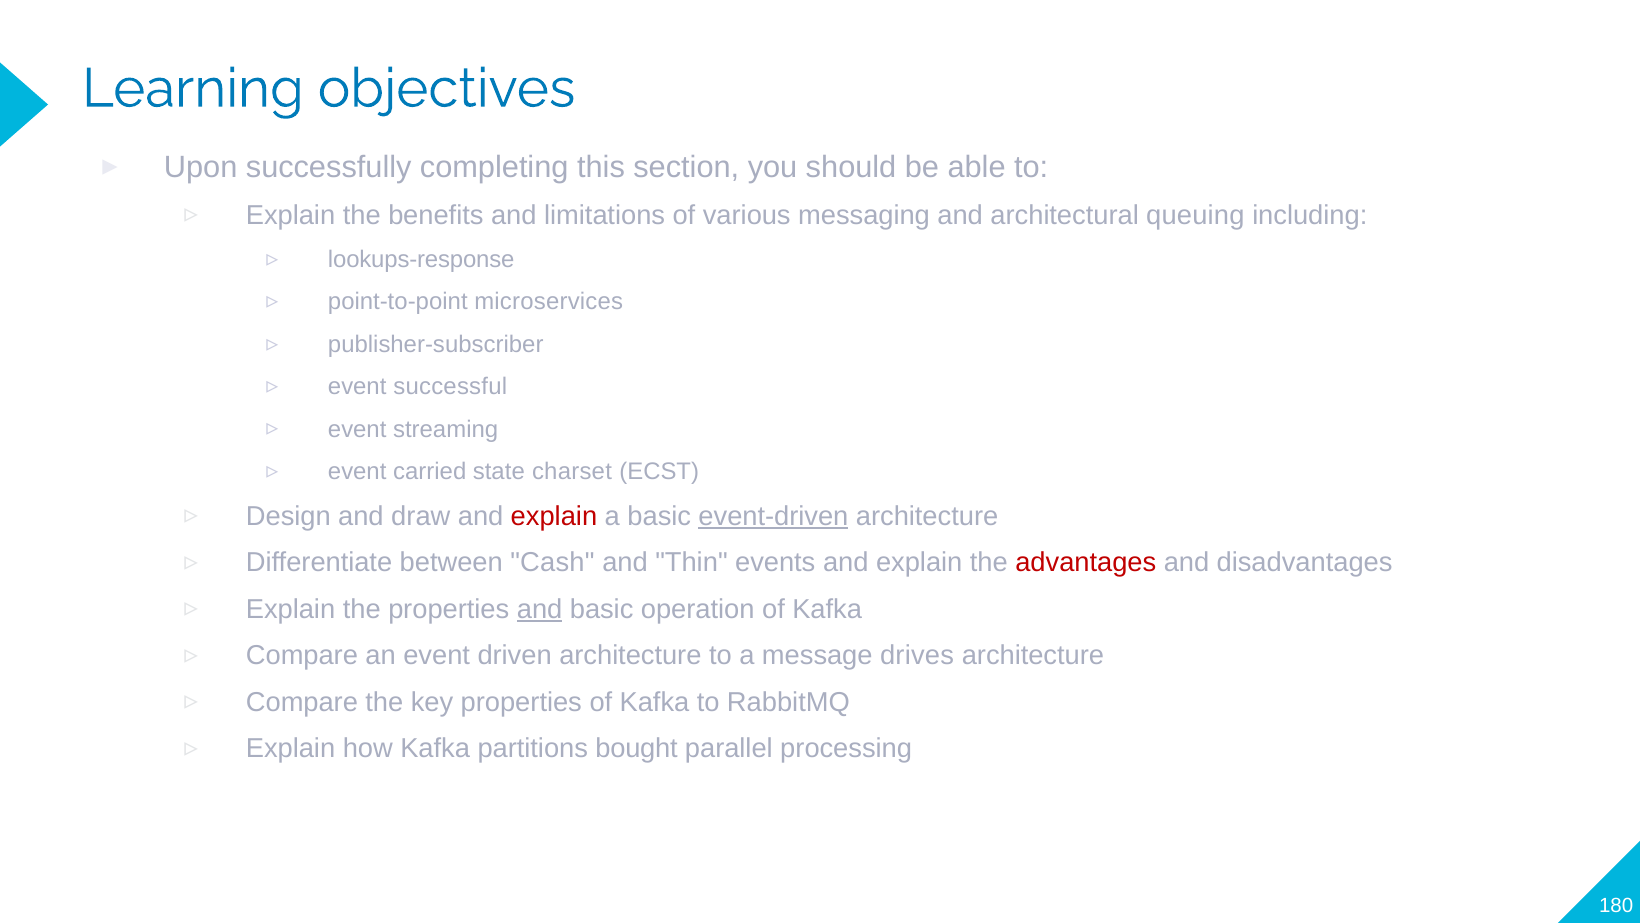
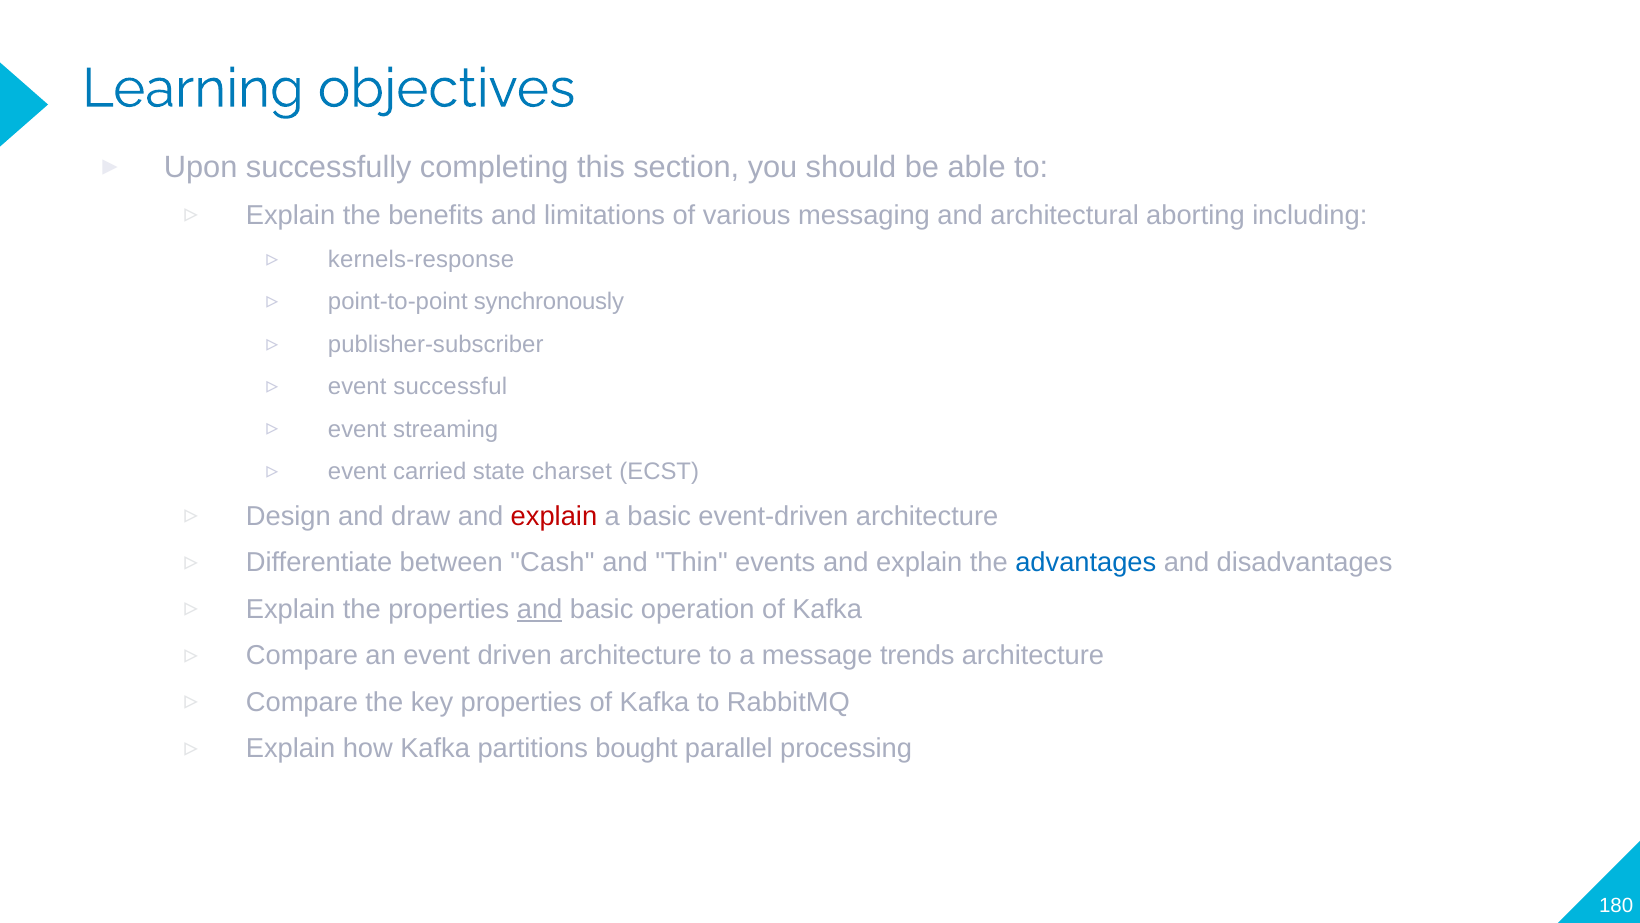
queuing: queuing -> aborting (1195, 215)
lookups-response: lookups-response -> kernels-response (421, 260)
microservices: microservices -> synchronously (549, 302)
event-driven underline: present -> none (773, 516)
advantages colour: red -> blue (1086, 562)
drives: drives -> trends (917, 655)
